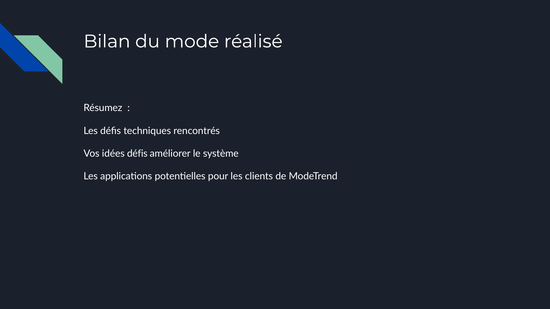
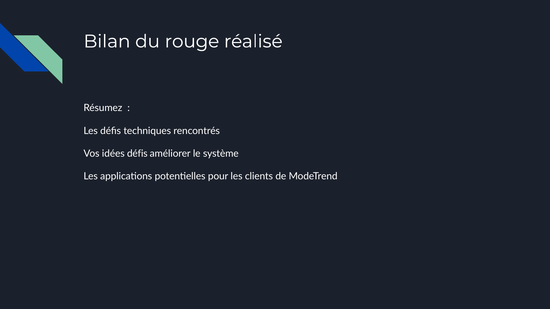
mode: mode -> rouge (192, 41)
